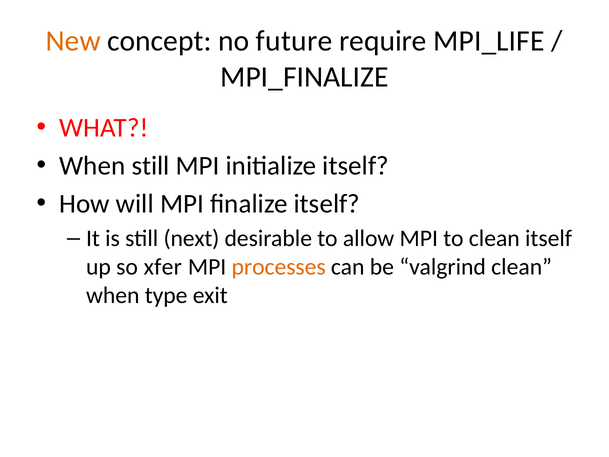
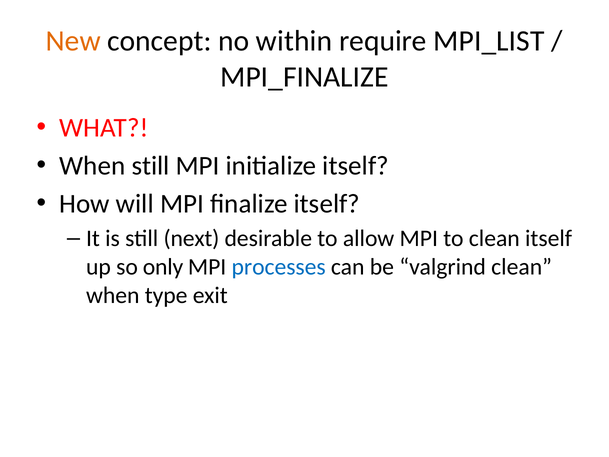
future: future -> within (294, 41)
MPI_LIFE: MPI_LIFE -> MPI_LIST (489, 41)
xfer: xfer -> only (163, 267)
processes colour: orange -> blue (279, 267)
